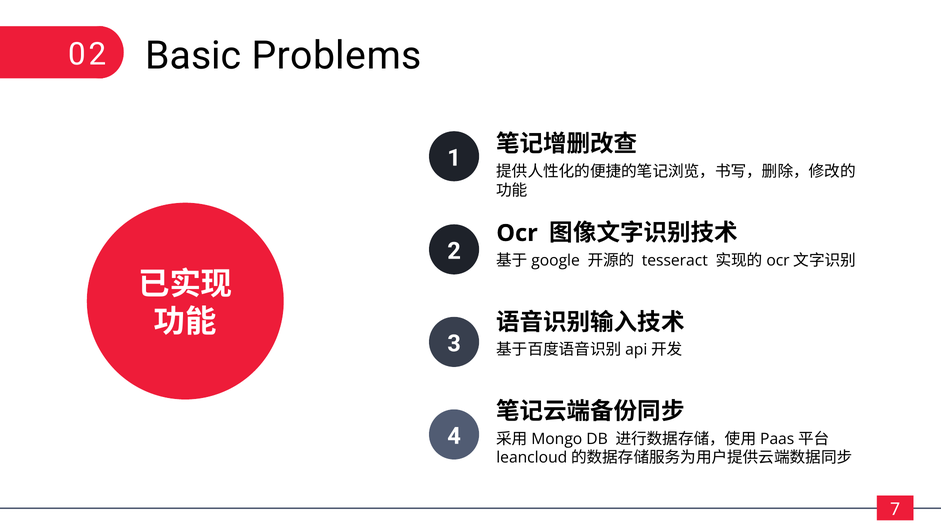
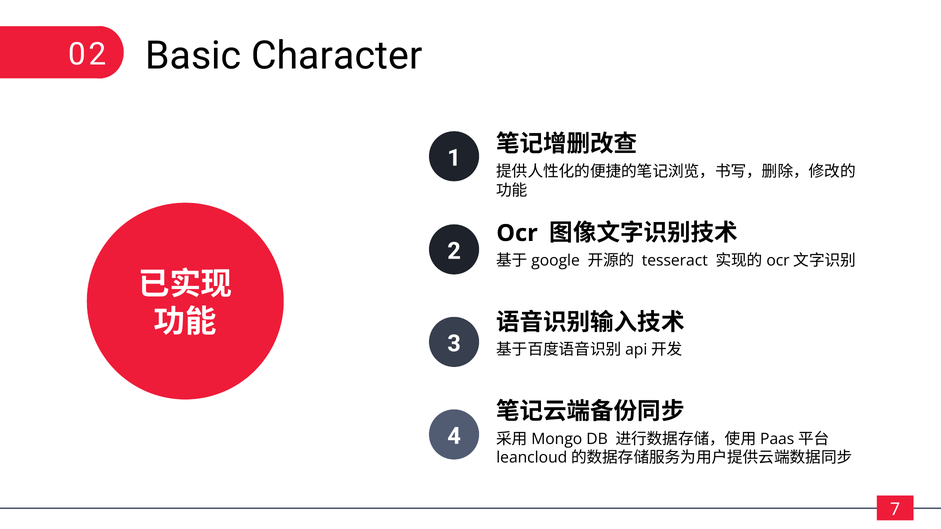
Problems: Problems -> Character (337, 56)
